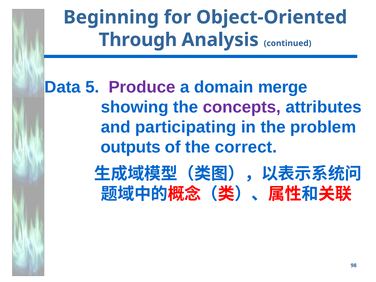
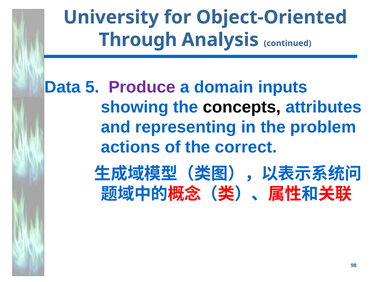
Beginning: Beginning -> University (111, 17)
merge: merge -> inputs (283, 87)
concepts colour: purple -> black (242, 107)
participating: participating -> representing (186, 127)
outputs: outputs -> actions (130, 147)
